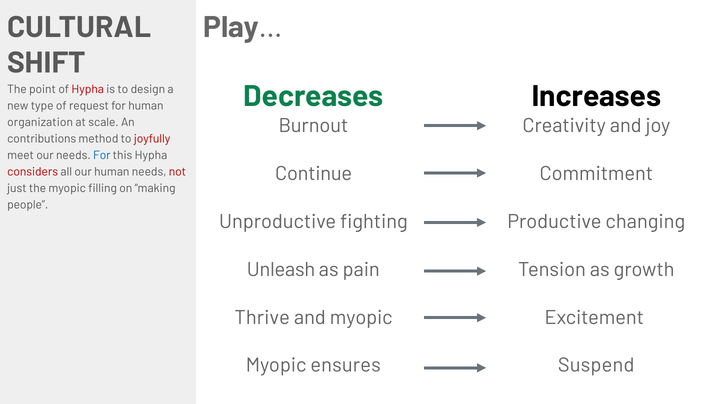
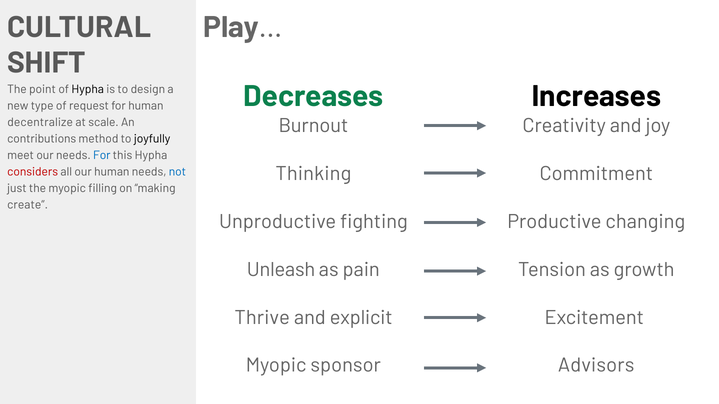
Hypha colour: red -> black (88, 89)
organization: organization -> decentralize (40, 122)
joyfully colour: red -> black (152, 139)
Continue: Continue -> Thinking (313, 174)
not colour: red -> blue (177, 172)
people: people -> create (28, 205)
and myopic: myopic -> explicit (361, 318)
ensures: ensures -> sponsor (346, 366)
Suspend: Suspend -> Advisors (596, 366)
